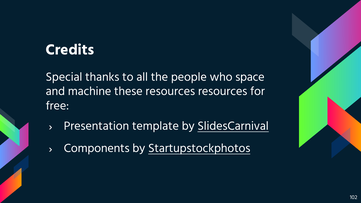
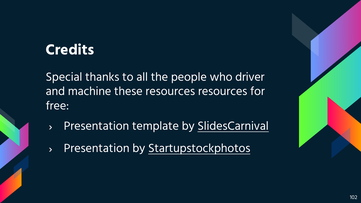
space: space -> driver (250, 77)
Components: Components -> Presentation (97, 148)
